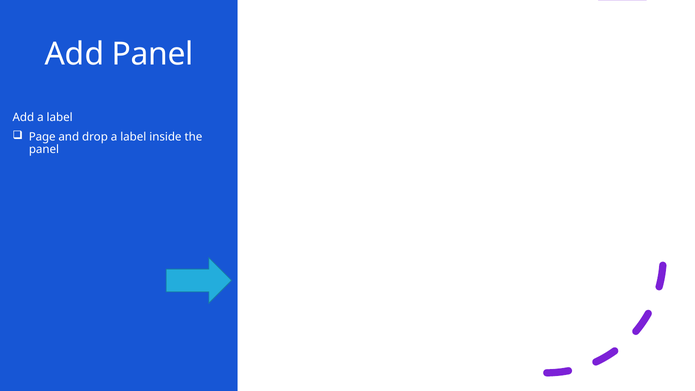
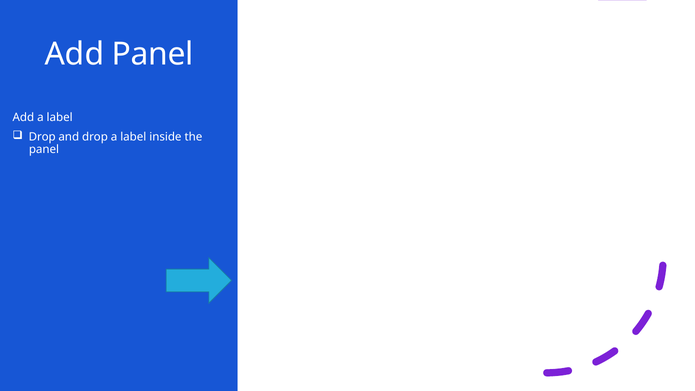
Page: Page -> Drop (42, 137)
